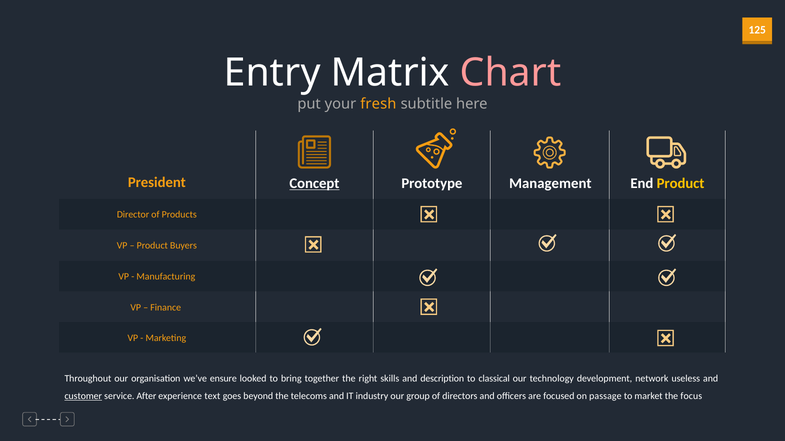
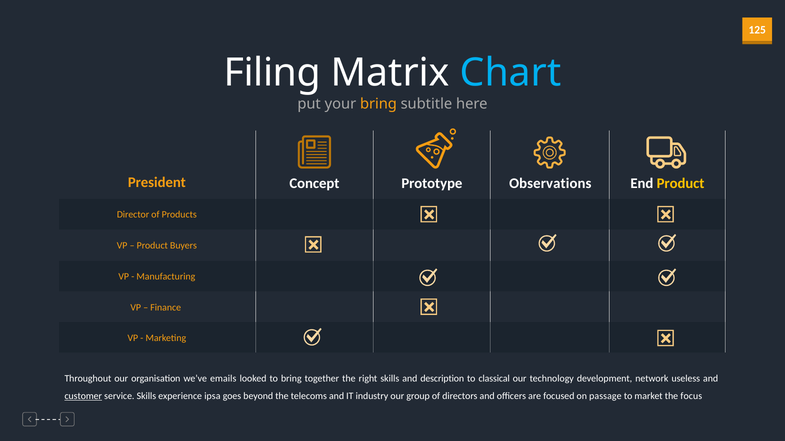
Entry: Entry -> Filing (272, 73)
Chart colour: pink -> light blue (511, 73)
your fresh: fresh -> bring (378, 104)
Management: Management -> Observations (550, 184)
Concept underline: present -> none (314, 184)
ensure: ensure -> emails (223, 379)
service After: After -> Skills (146, 397)
text: text -> ipsa (212, 397)
